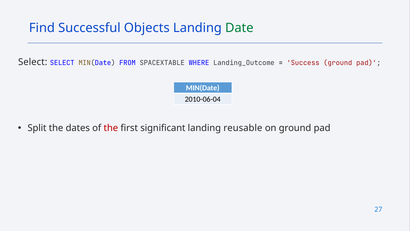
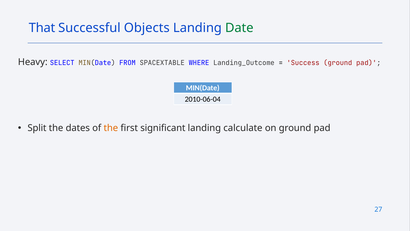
Find: Find -> That (42, 28)
Select: Select -> Heavy (33, 62)
the colour: red -> orange (111, 128)
reusable: reusable -> calculate (243, 128)
